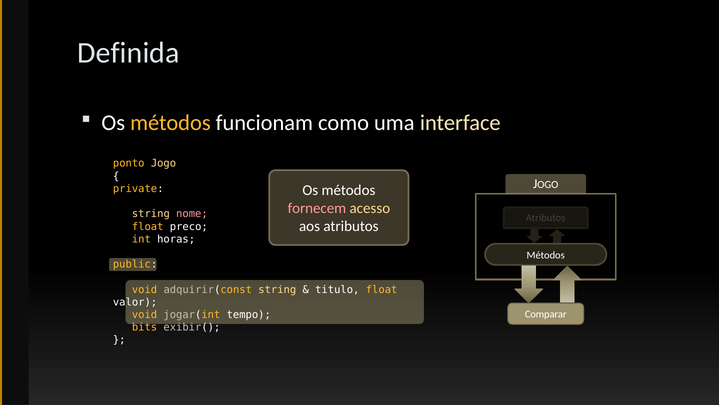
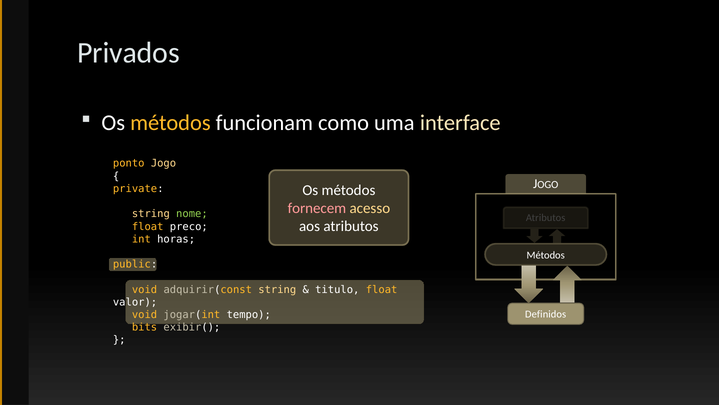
Definida: Definida -> Privados (129, 53)
nome colour: pink -> light green (192, 214)
Comparar: Comparar -> Definidos (546, 314)
